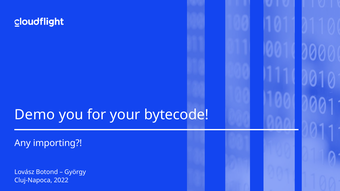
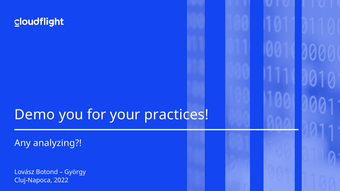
bytecode: bytecode -> practices (176, 115)
importing: importing -> analyzing (57, 143)
